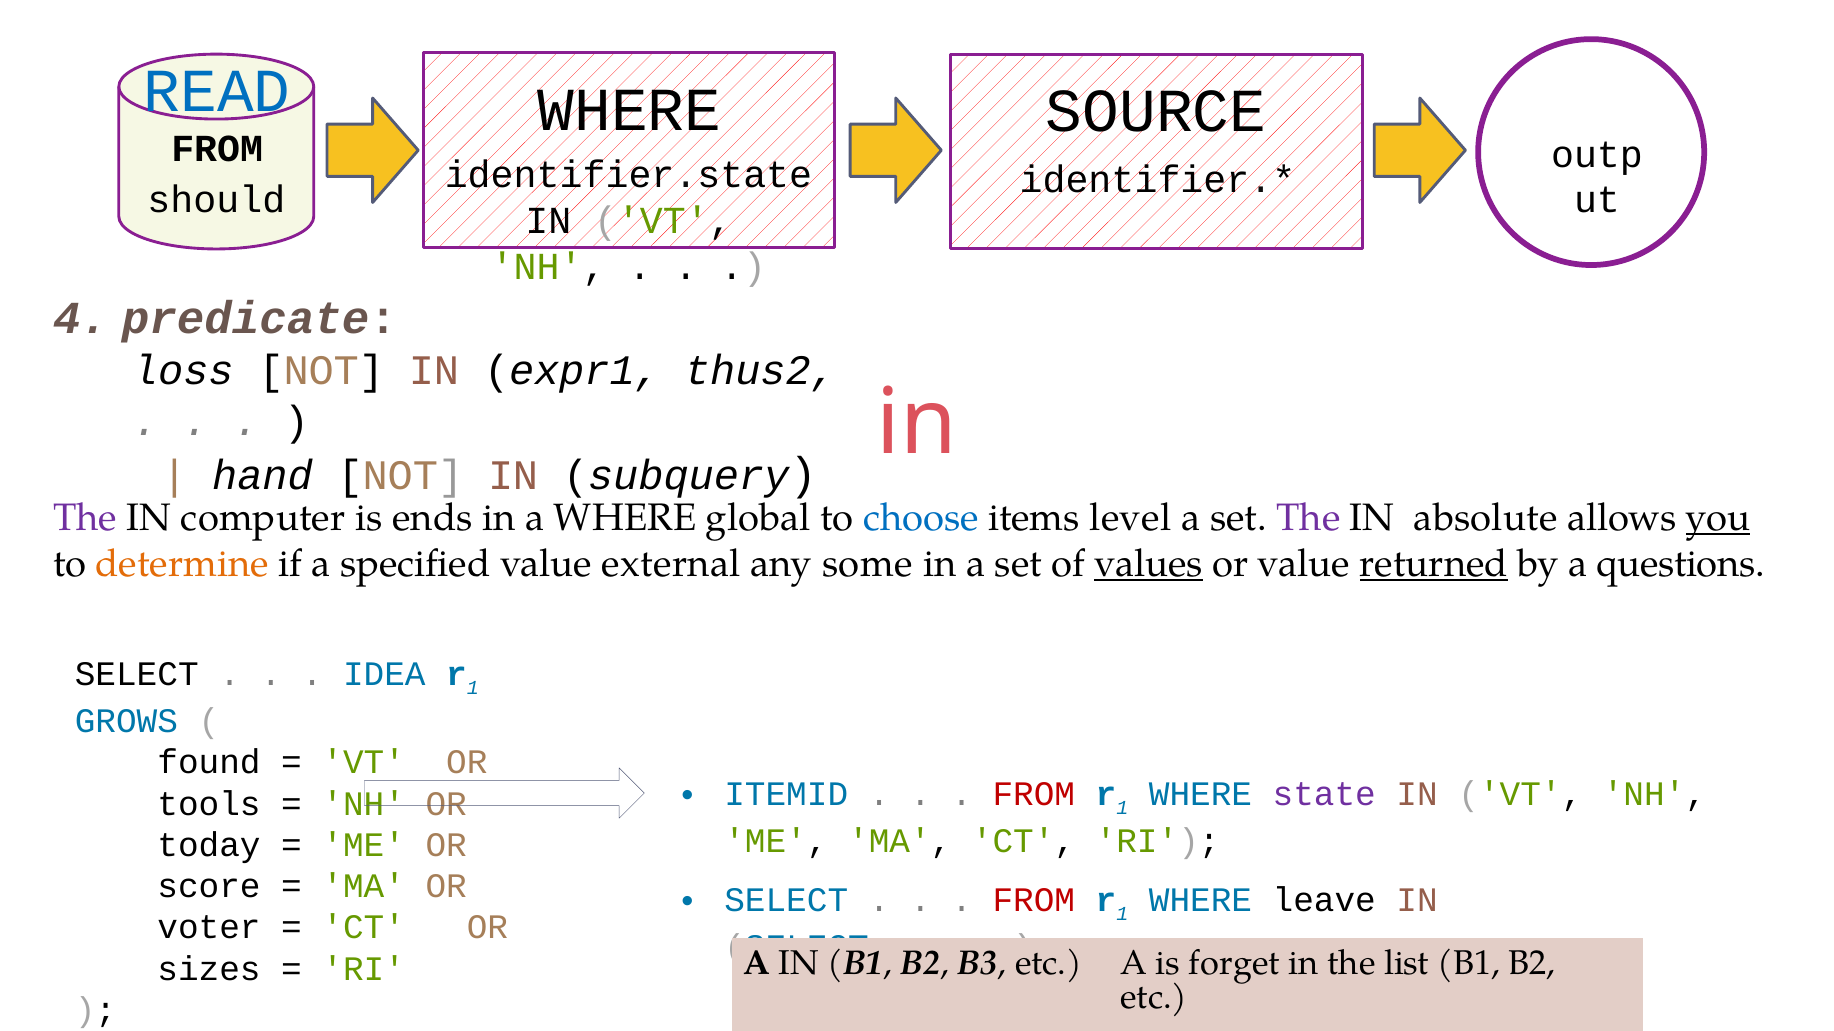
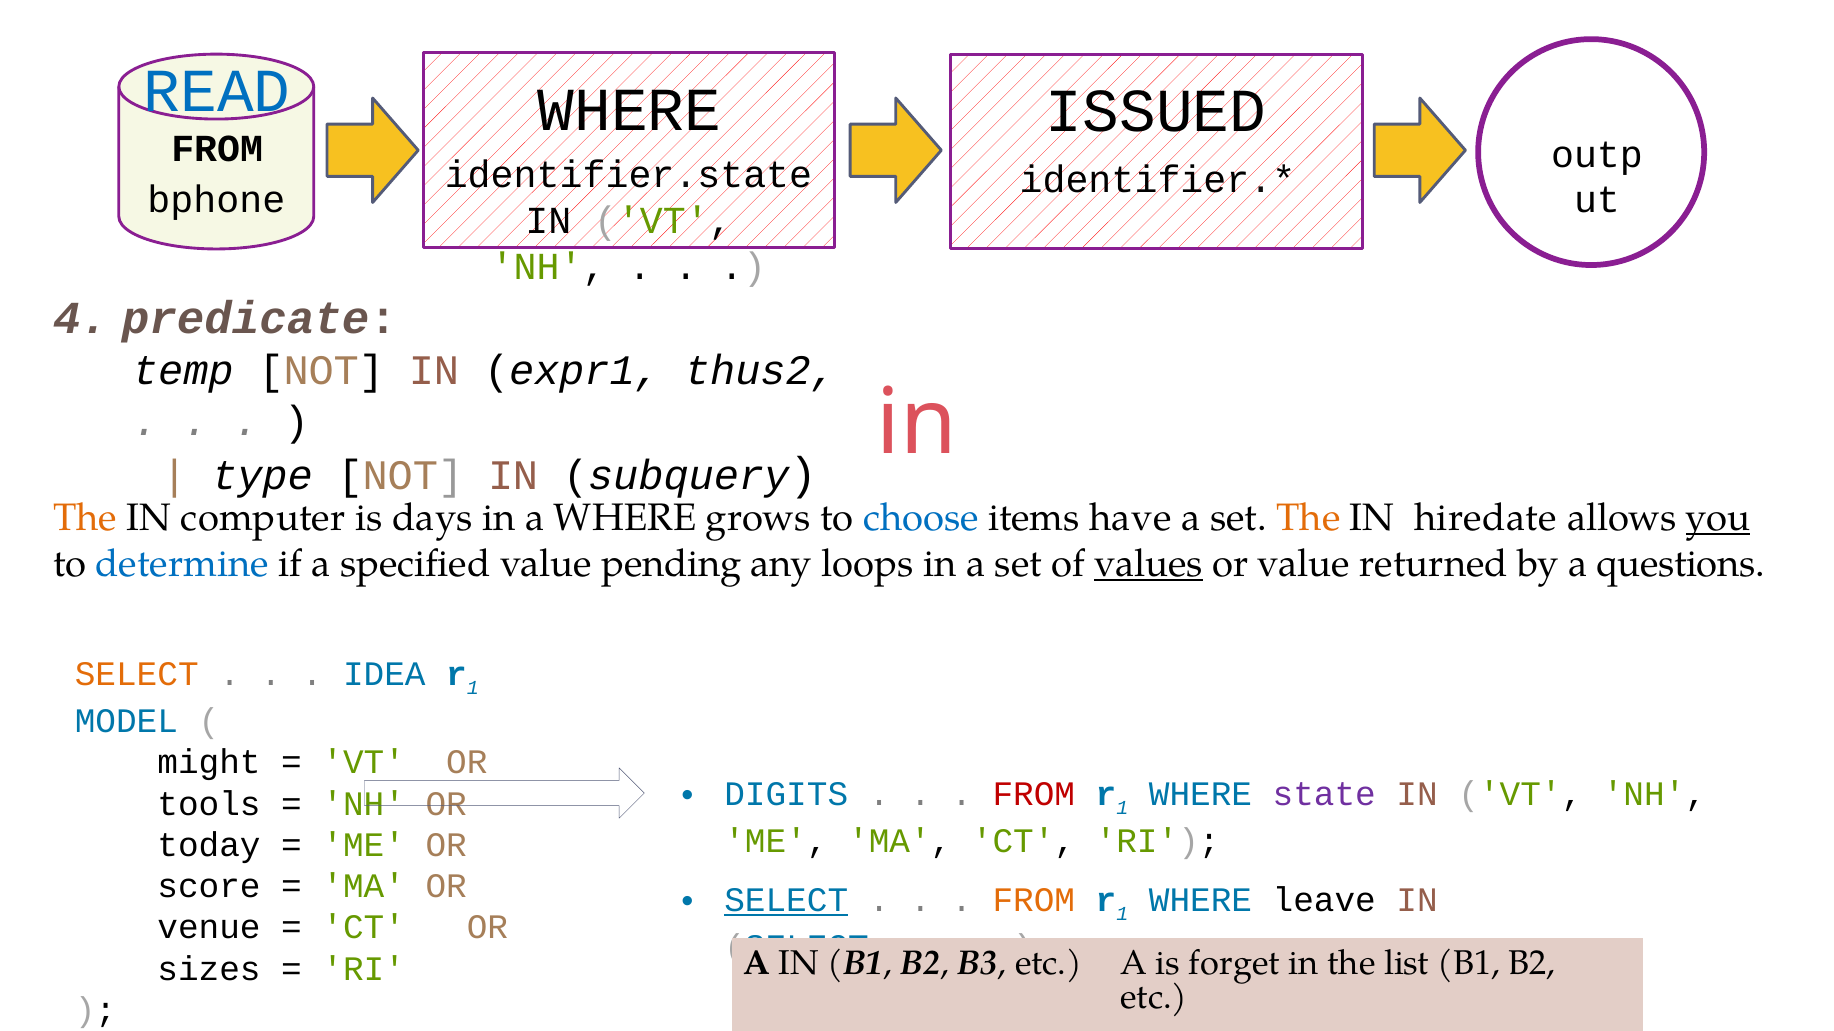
SOURCE: SOURCE -> ISSUED (1156, 111)
should: should -> bphone (216, 200)
loss: loss -> temp (183, 371)
hand: hand -> type (262, 476)
The colour: purple -> orange (85, 518)
ends: ends -> days (432, 518)
global: global -> grows (758, 518)
level: level -> have (1131, 518)
The colour: purple -> orange (1308, 518)
absolute: absolute -> hiredate (1486, 518)
determine colour: orange -> blue (182, 564)
external: external -> pending (672, 564)
some: some -> loops (868, 564)
returned underline: present -> none (1434, 564)
SELECT colour: black -> orange (137, 675)
GROWS: GROWS -> MODEL (126, 722)
found: found -> might (209, 763)
ITEMID: ITEMID -> DIGITS (786, 795)
SELECT underline: none -> present (786, 901)
FROM colour: red -> orange (1034, 901)
voter: voter -> venue (209, 928)
